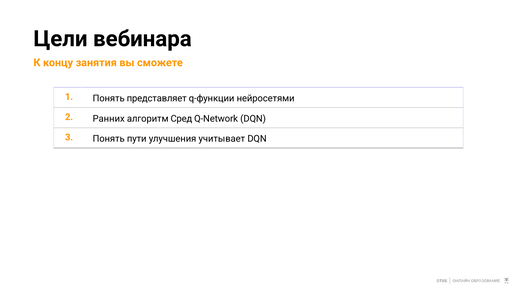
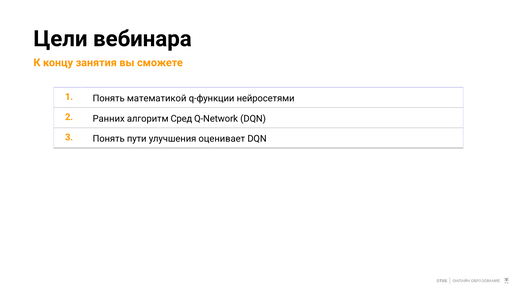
представляет: представляет -> математикой (157, 98)
учитывает: учитывает -> оценивает (222, 139)
